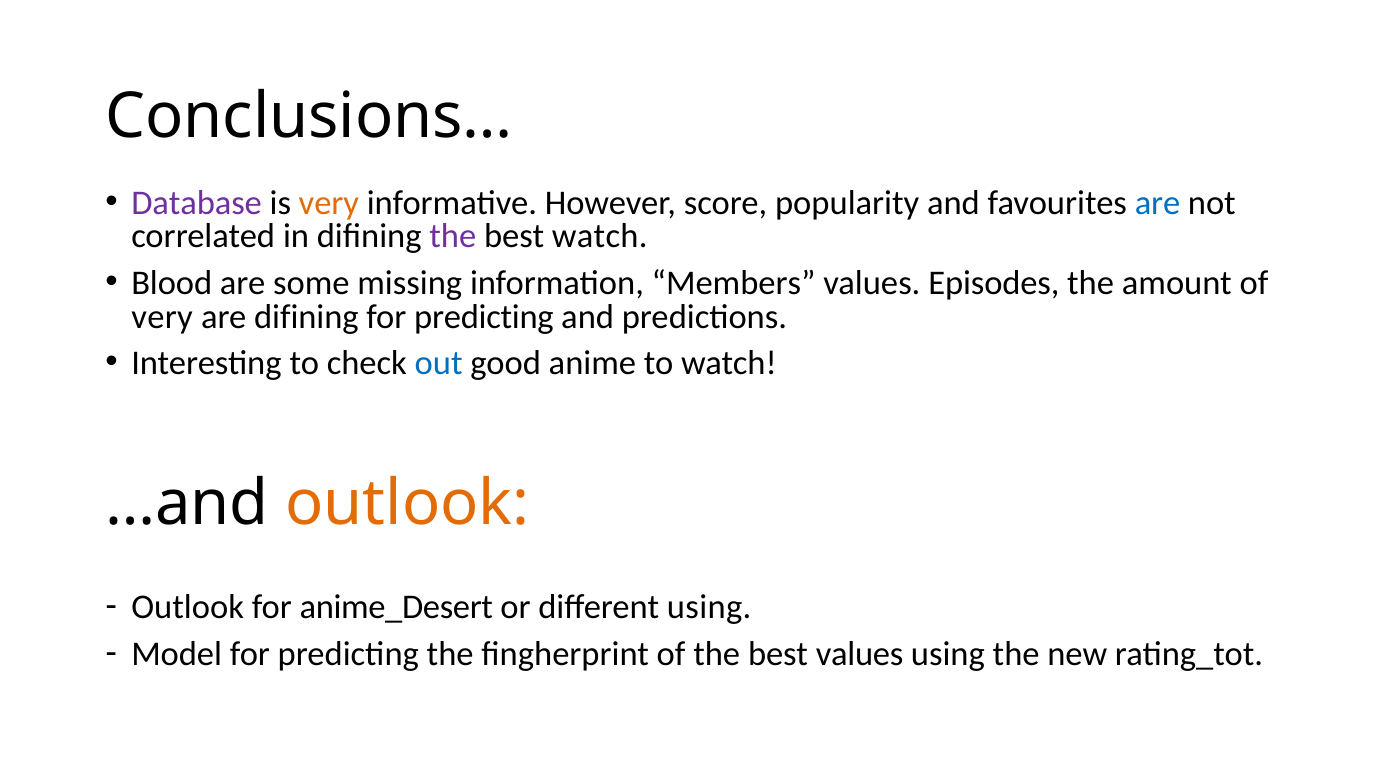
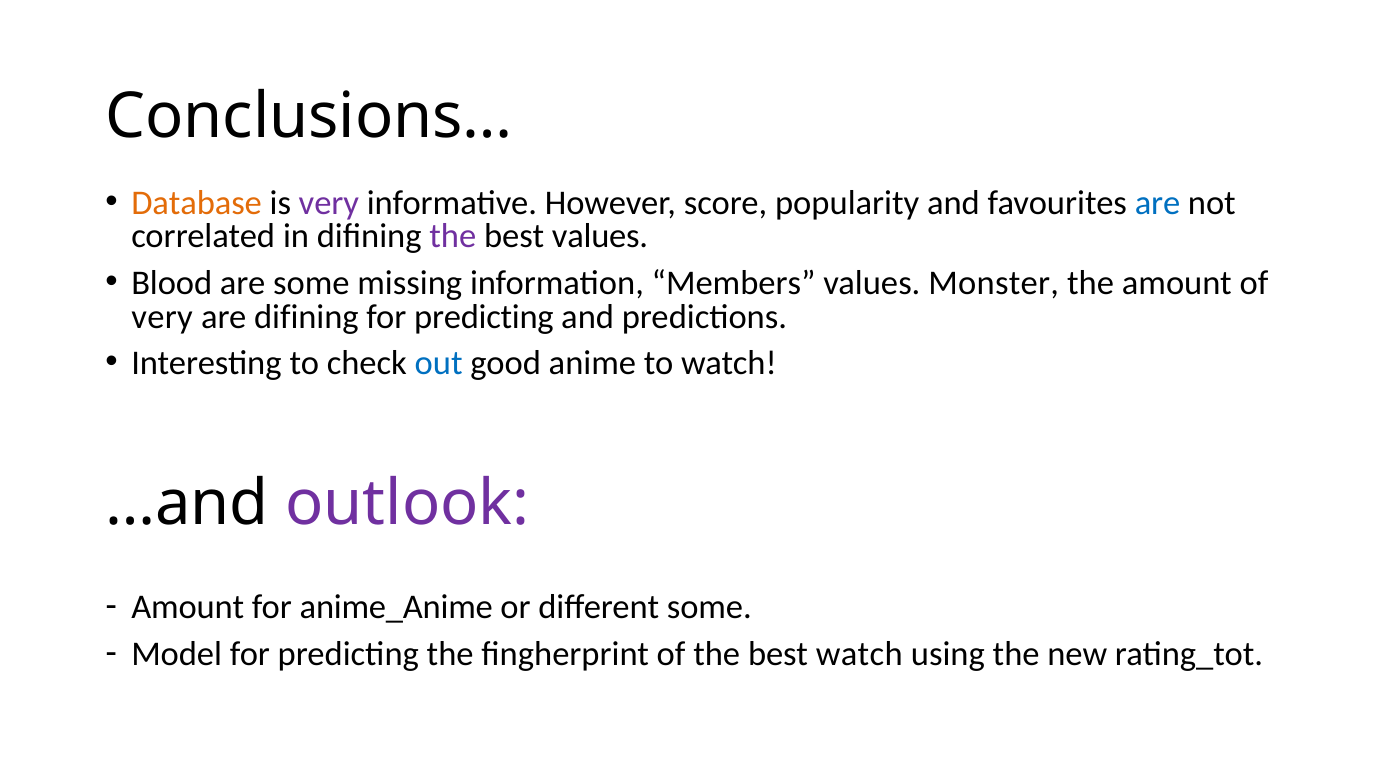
Database colour: purple -> orange (197, 203)
very colour: orange -> purple (329, 203)
best watch: watch -> values (600, 236)
Episodes: Episodes -> Monster (994, 283)
outlook colour: orange -> purple (407, 503)
Outlook: Outlook -> Amount (188, 607)
anime_Desert: anime_Desert -> anime_Anime (396, 607)
different using: using -> some (709, 607)
best values: values -> watch (859, 653)
